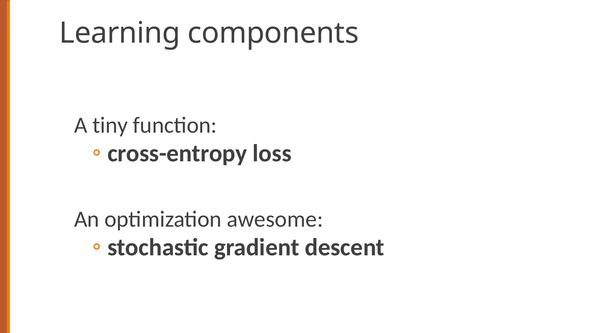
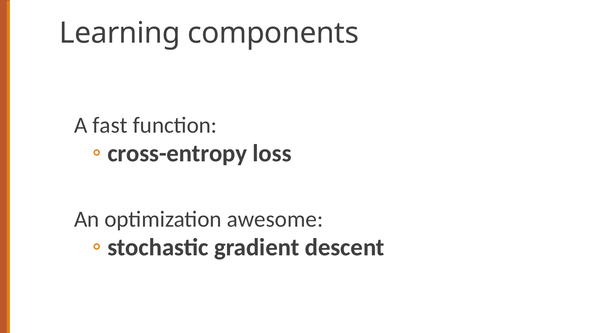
tiny: tiny -> fast (110, 125)
